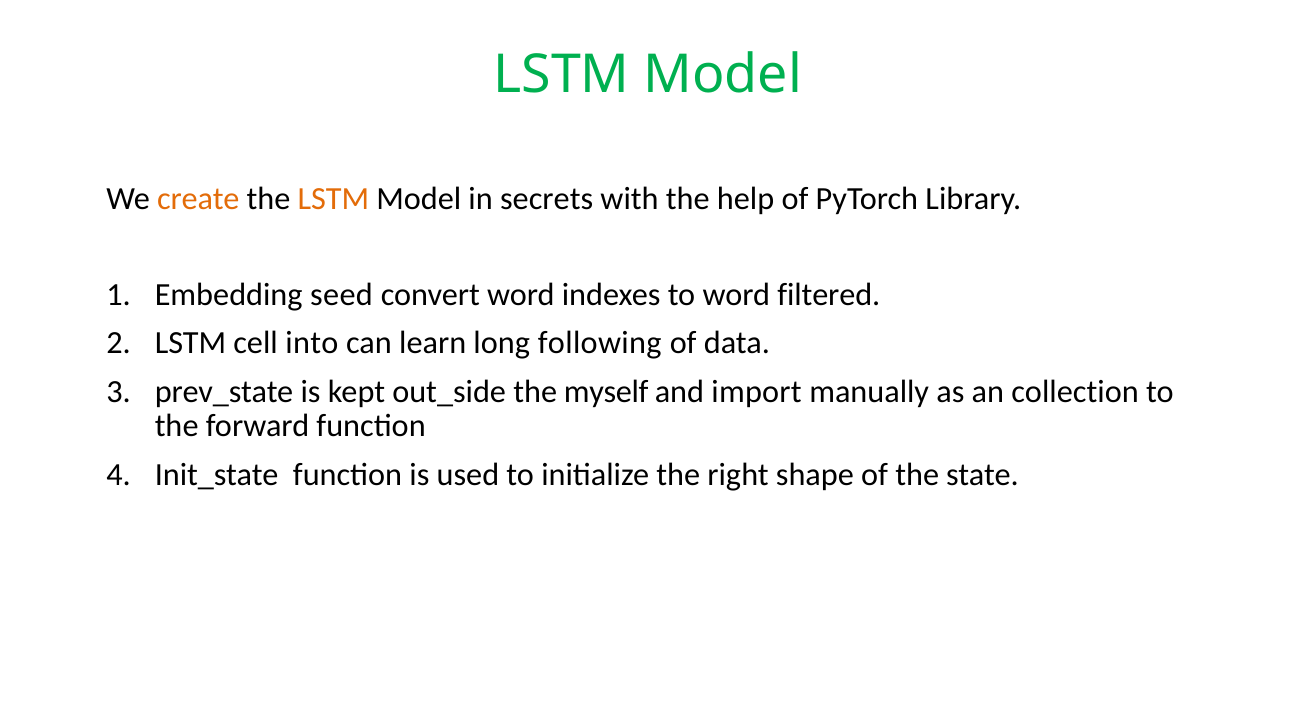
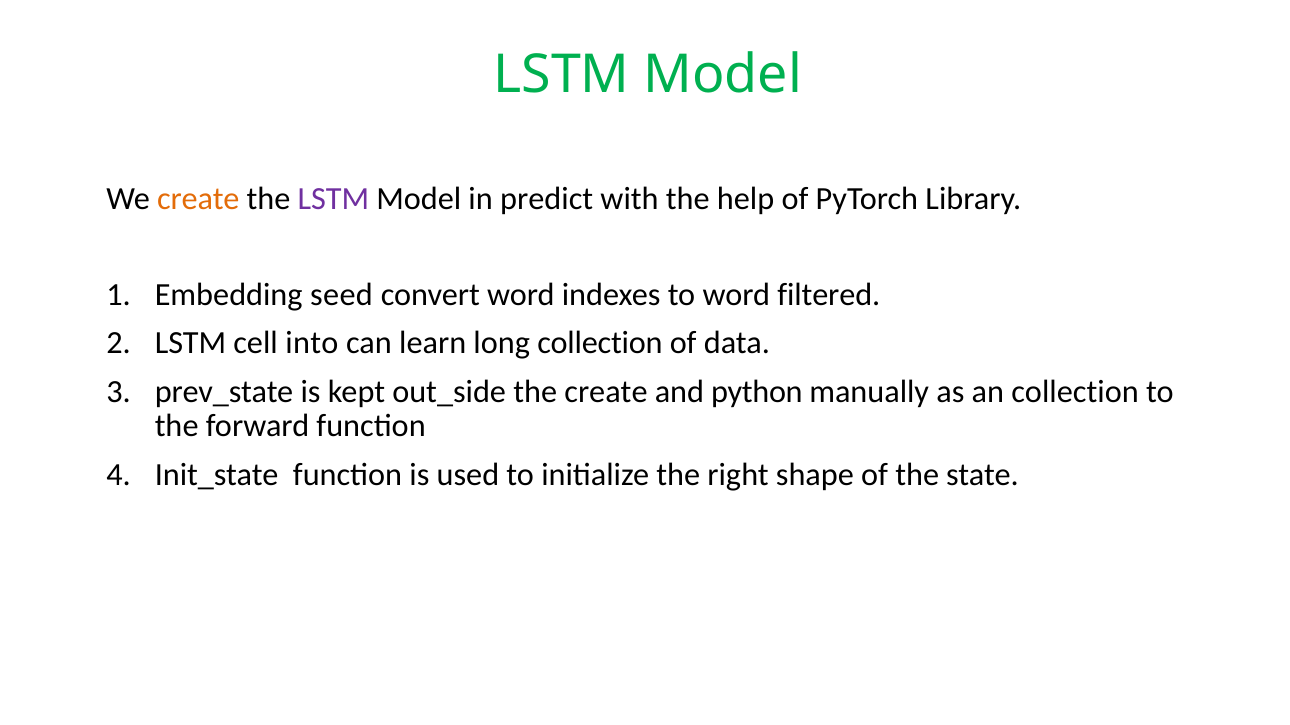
LSTM colour: orange -> purple (333, 199)
secrets: secrets -> predict (547, 199)
long following: following -> collection (600, 344)
the myself: myself -> create (606, 392)
import: import -> python (757, 392)
